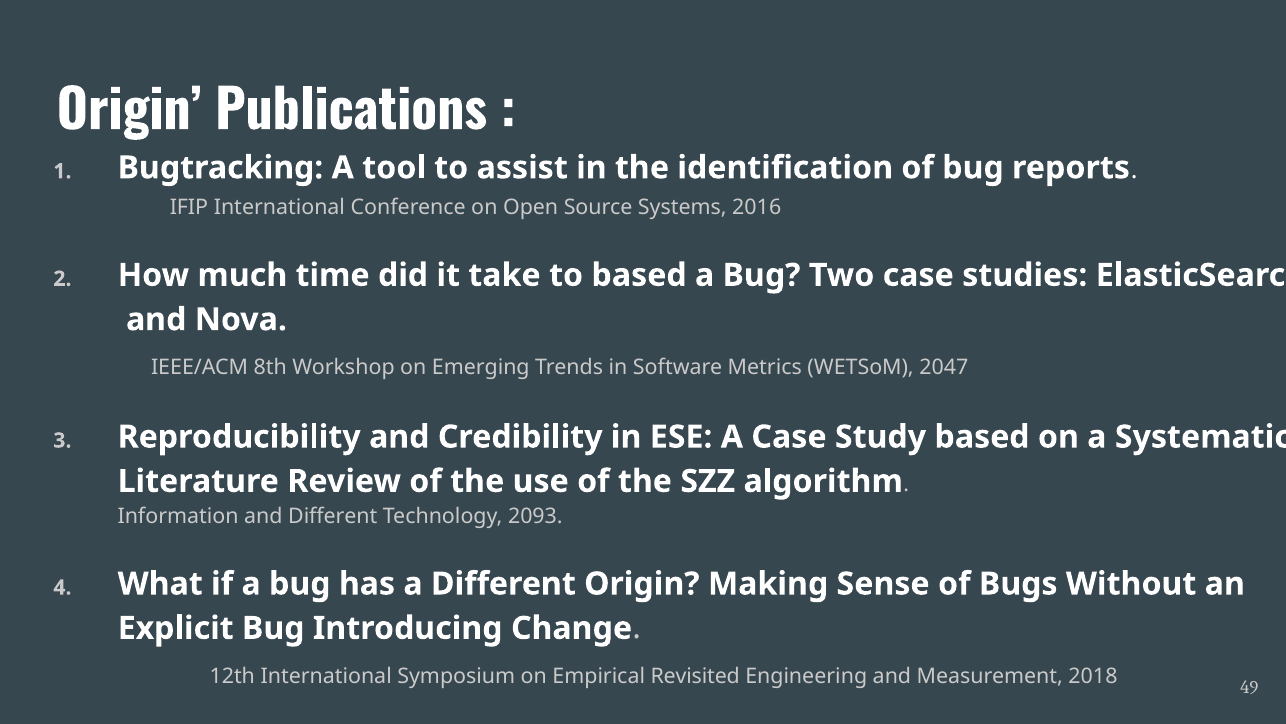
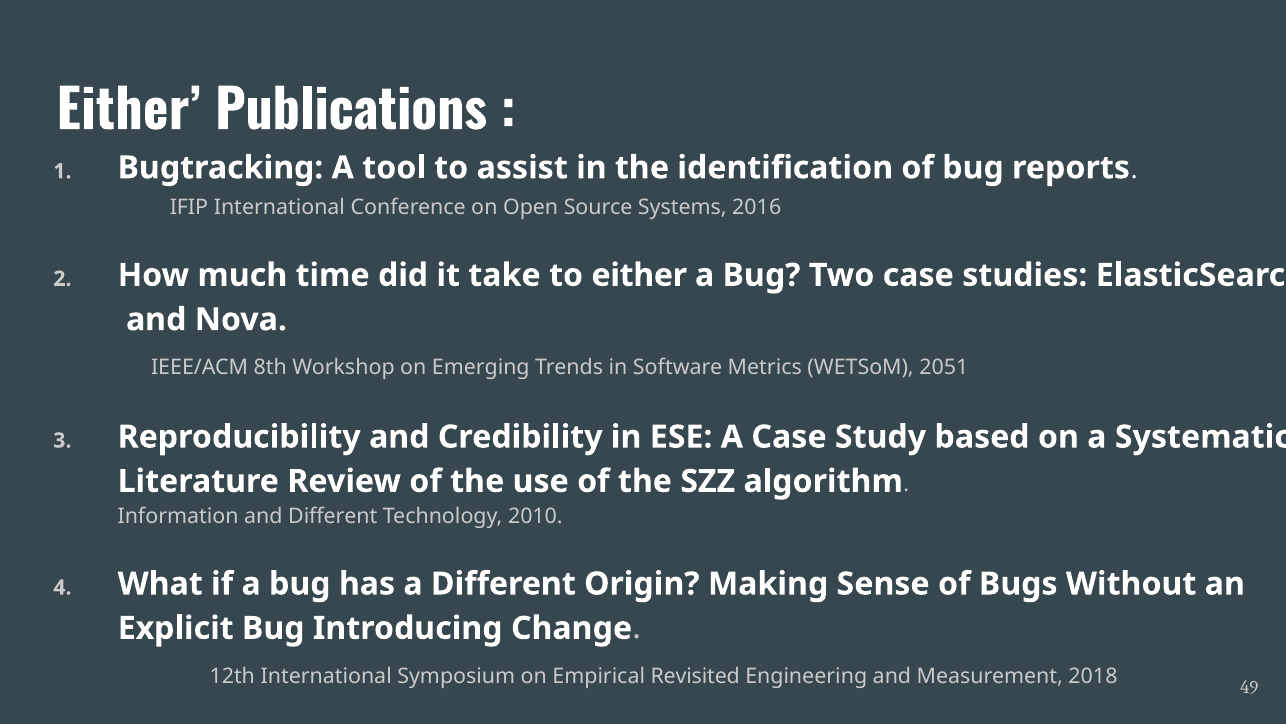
Origin: Origin -> Either (129, 111)
to based: based -> either (639, 275)
2047: 2047 -> 2051 (944, 367)
2093: 2093 -> 2010 (535, 516)
